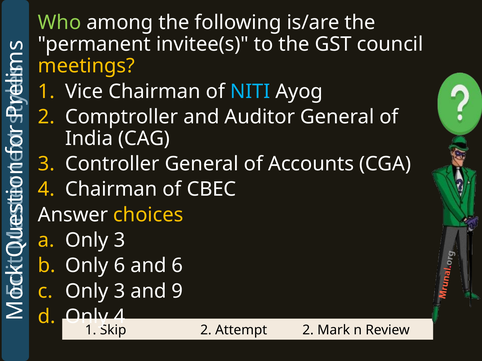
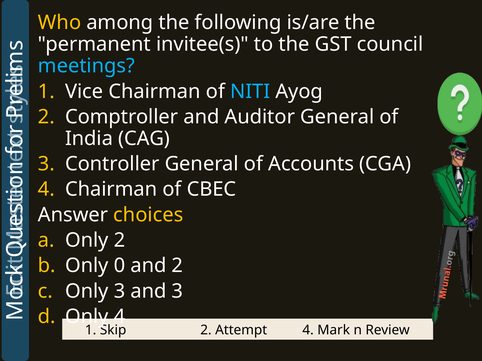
Who colour: light green -> yellow (60, 23)
meetings colour: yellow -> light blue (86, 66)
3: 3 -> 2 (119, 241)
Only 6: 6 -> 0 (119, 266)
and 6: 6 -> 2 (177, 266)
and 9: 9 -> 3 (177, 291)
2: 2 -> 4 (308, 331)
